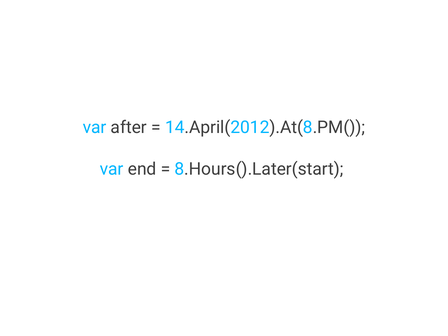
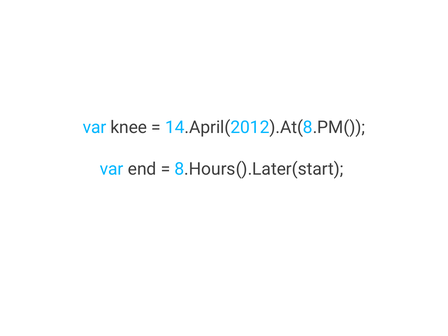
after: after -> knee (129, 127)
